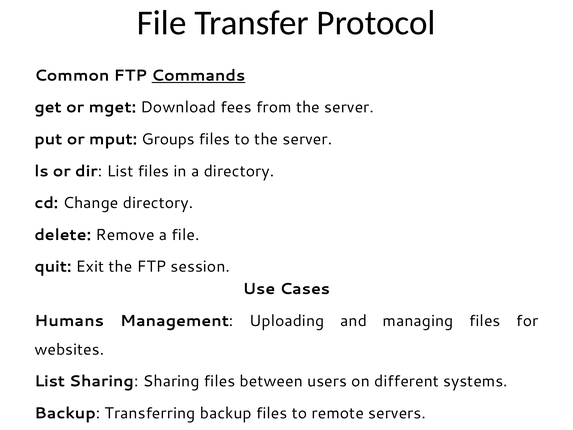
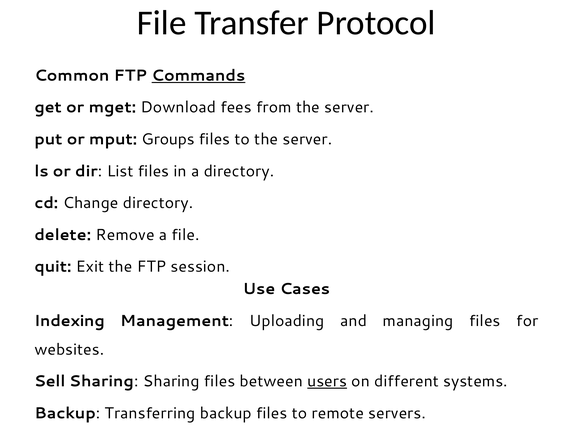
Humans: Humans -> Indexing (69, 321)
List: List -> Sell (50, 381)
users underline: none -> present (327, 381)
